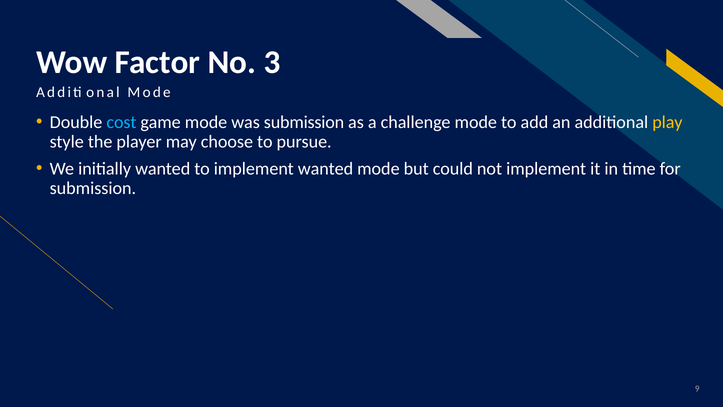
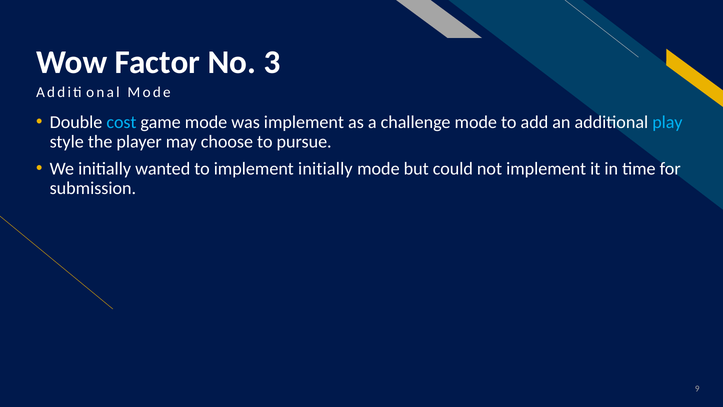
was submission: submission -> implement (304, 122)
play colour: yellow -> light blue (667, 122)
implement wanted: wanted -> initially (325, 169)
